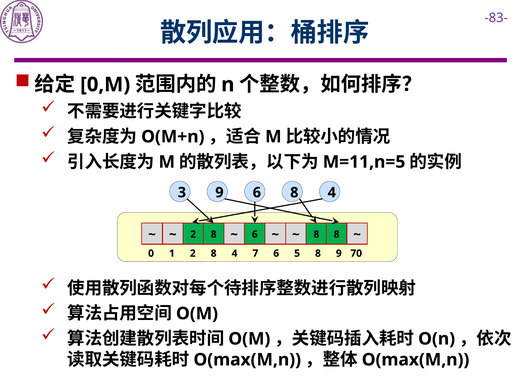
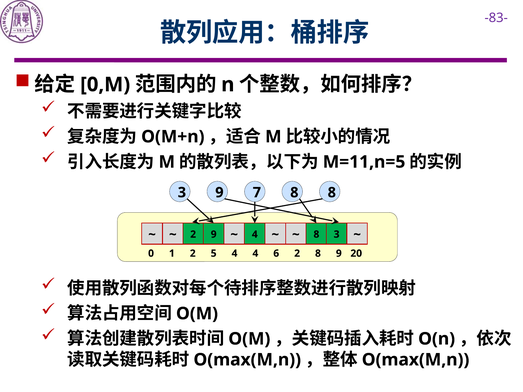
9 6: 6 -> 7 (257, 193)
4: 4 -> 8 (332, 193)
8: 8 -> 9 (214, 234)
6: 6 -> 4 (255, 234)
8 8: 8 -> 3 (337, 234)
1 2 8: 8 -> 5 (214, 254)
4 7: 7 -> 4 (255, 254)
6 5: 5 -> 2 (297, 254)
70: 70 -> 20 (356, 254)
